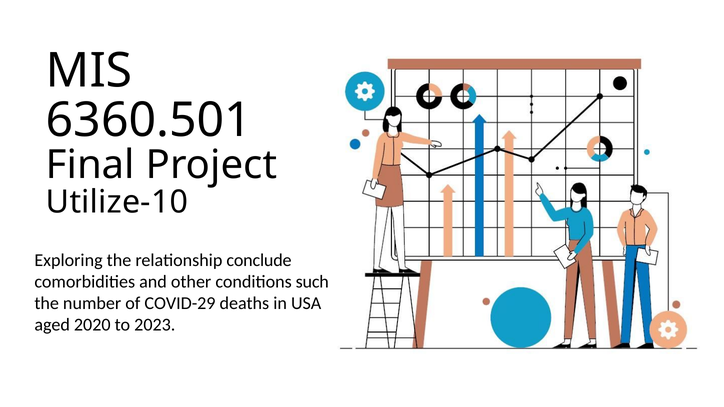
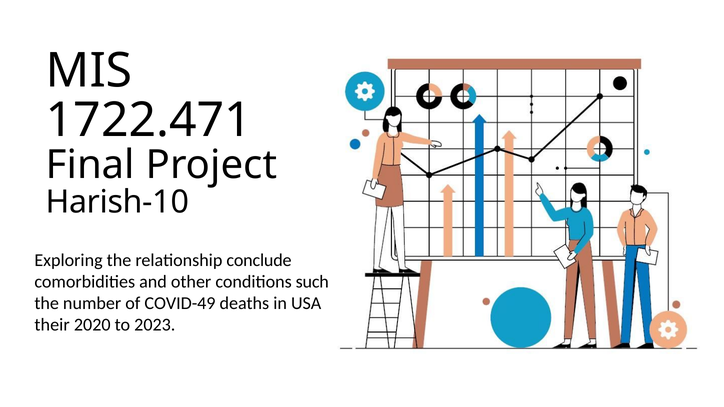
6360.501: 6360.501 -> 1722.471 (149, 120)
Utilize-10: Utilize-10 -> Harish-10 (117, 202)
COVID-29: COVID-29 -> COVID-49 (180, 303)
aged: aged -> their (52, 325)
